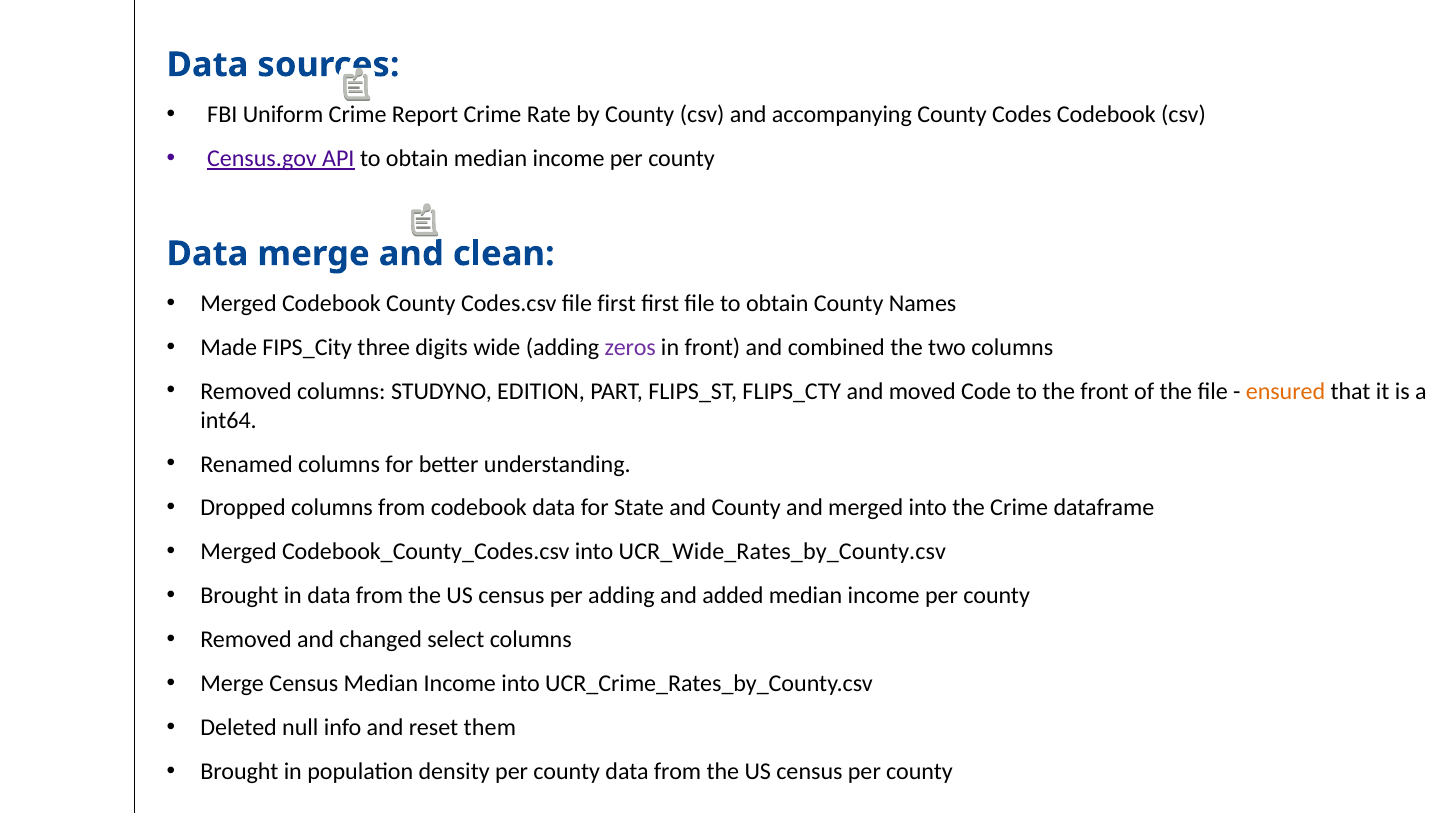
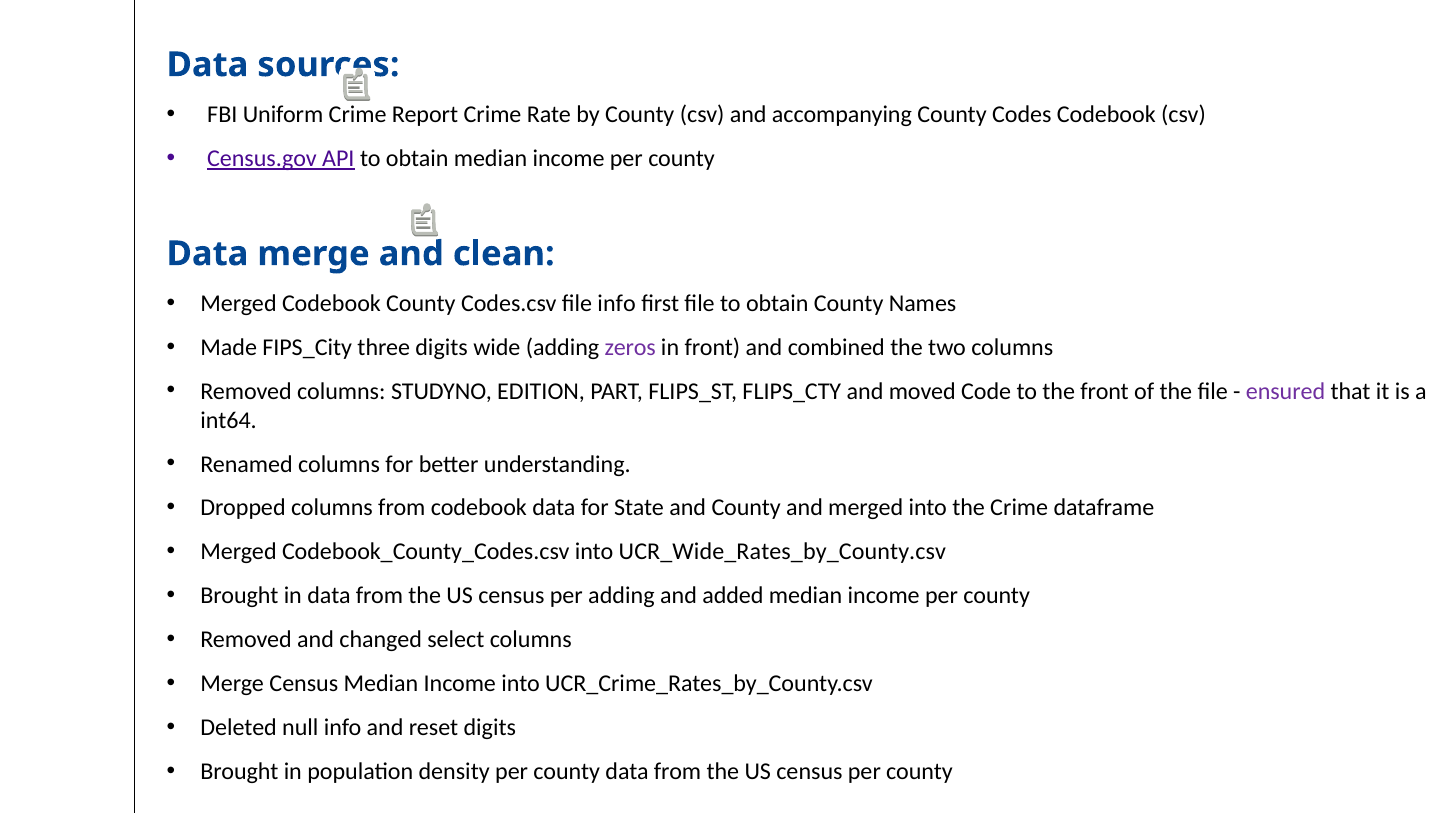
file first: first -> info (617, 303)
ensured colour: orange -> purple (1286, 391)
reset them: them -> digits (490, 728)
